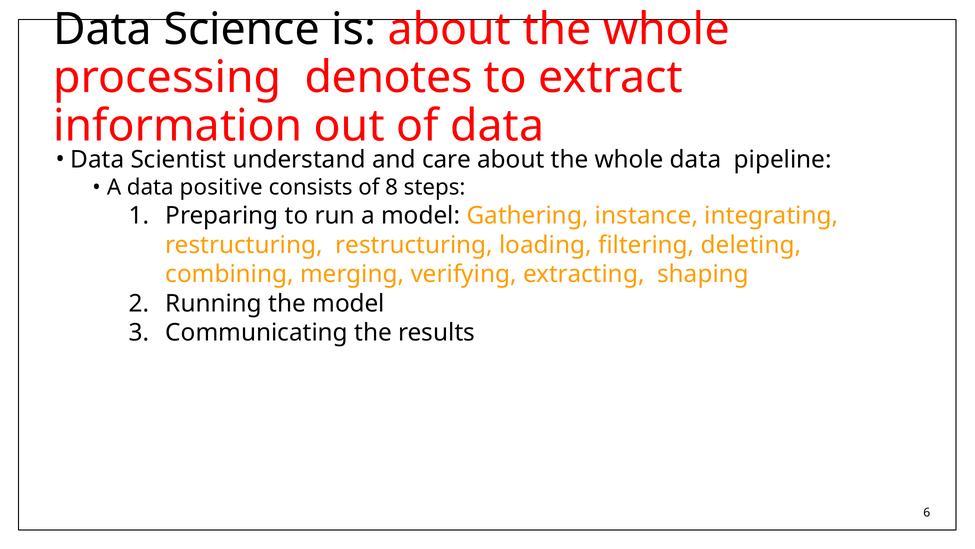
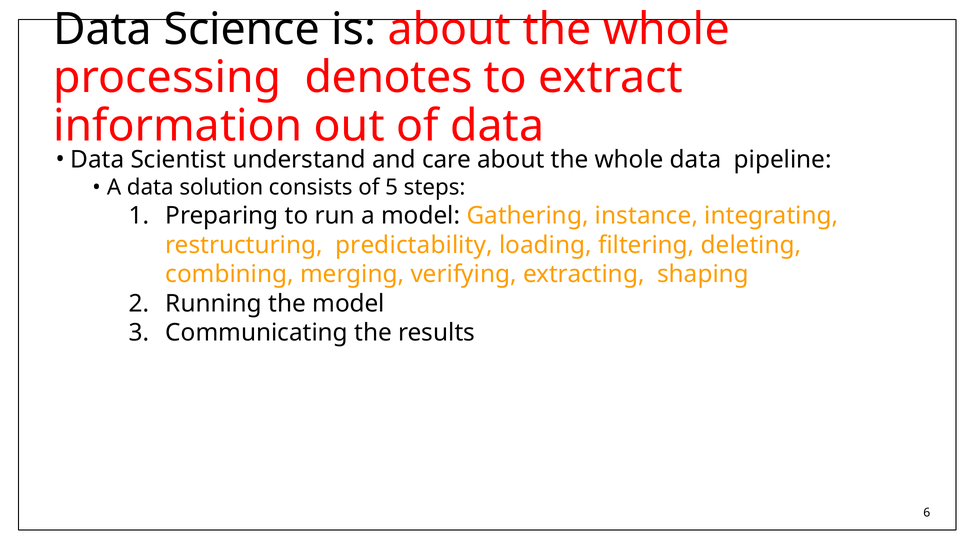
positive: positive -> solution (221, 187)
8: 8 -> 5 (392, 187)
restructuring restructuring: restructuring -> predictability (414, 245)
